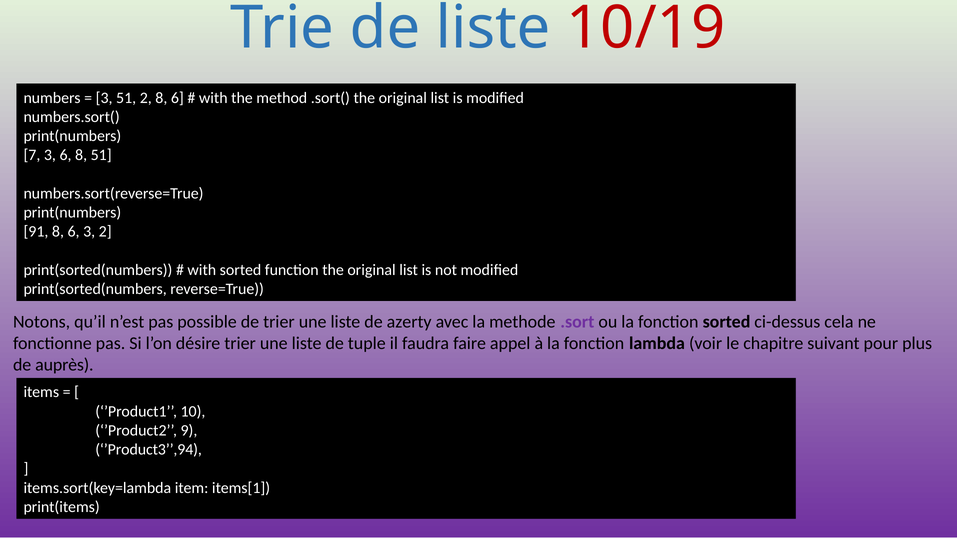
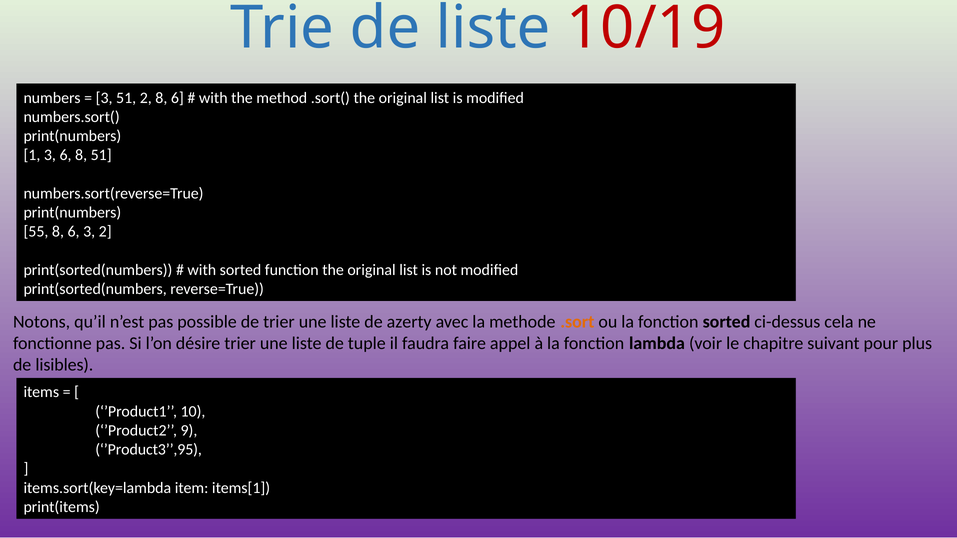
7: 7 -> 1 (32, 155)
91: 91 -> 55 (36, 232)
.sort colour: purple -> orange (577, 322)
auprès: auprès -> lisibles (64, 365)
’Product3’’,94: ’Product3’’,94 -> ’Product3’’,95 (149, 450)
